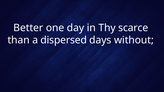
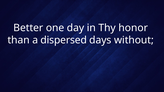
scarce: scarce -> honor (133, 28)
